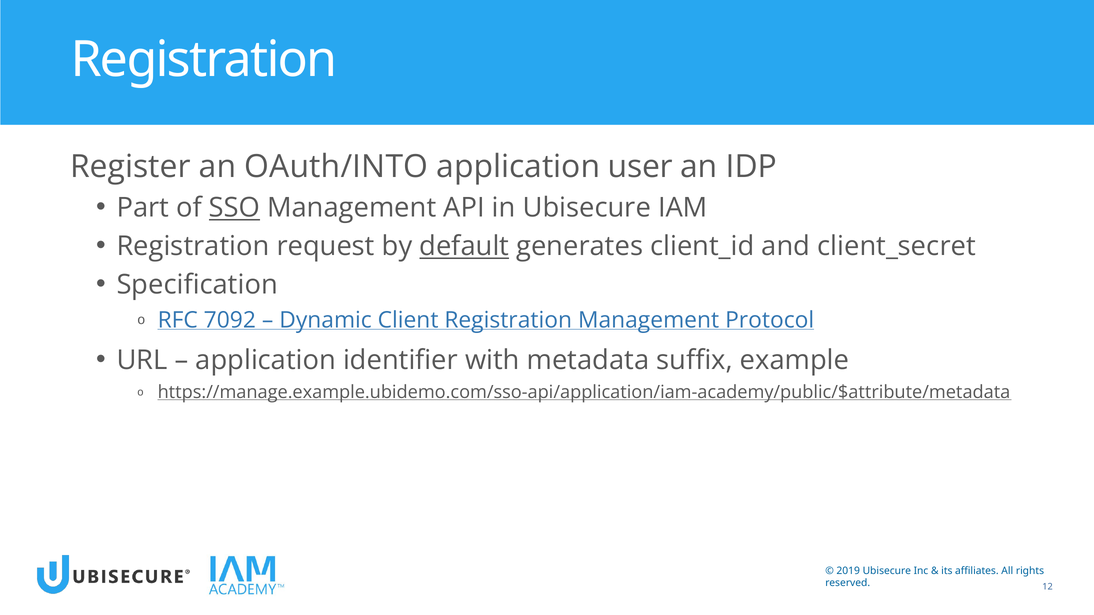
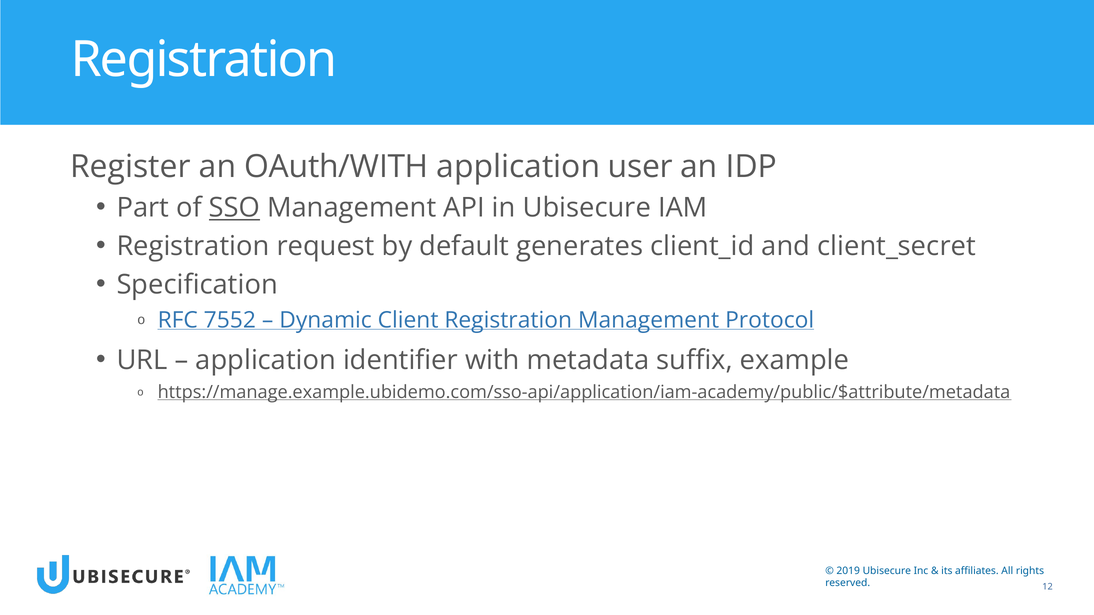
OAuth/INTO: OAuth/INTO -> OAuth/WITH (336, 167)
default underline: present -> none (464, 247)
7092: 7092 -> 7552 (230, 320)
